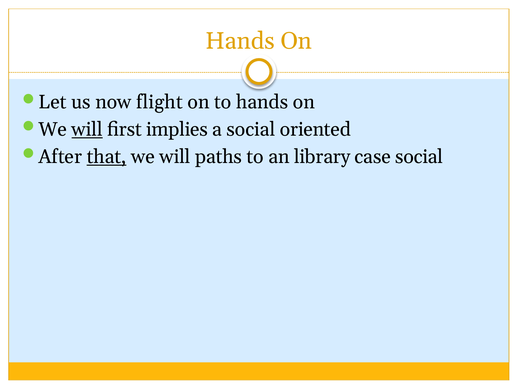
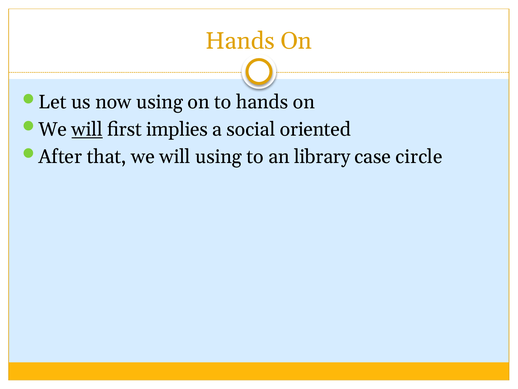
now flight: flight -> using (160, 102)
that underline: present -> none (107, 157)
will paths: paths -> using (219, 157)
case social: social -> circle (419, 157)
